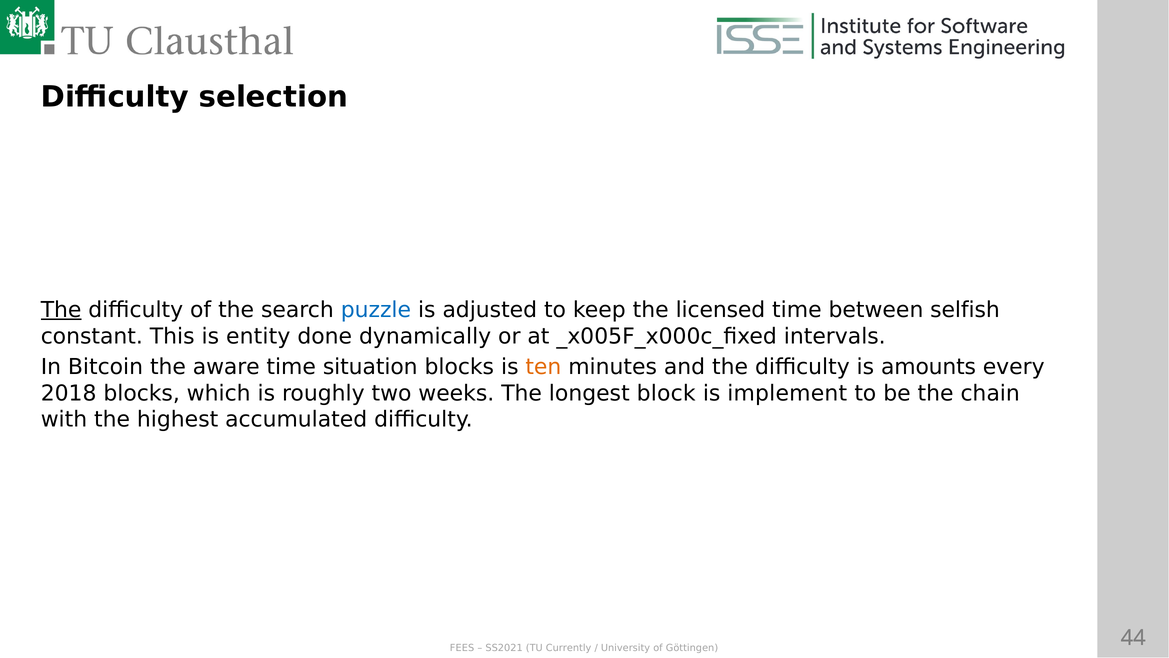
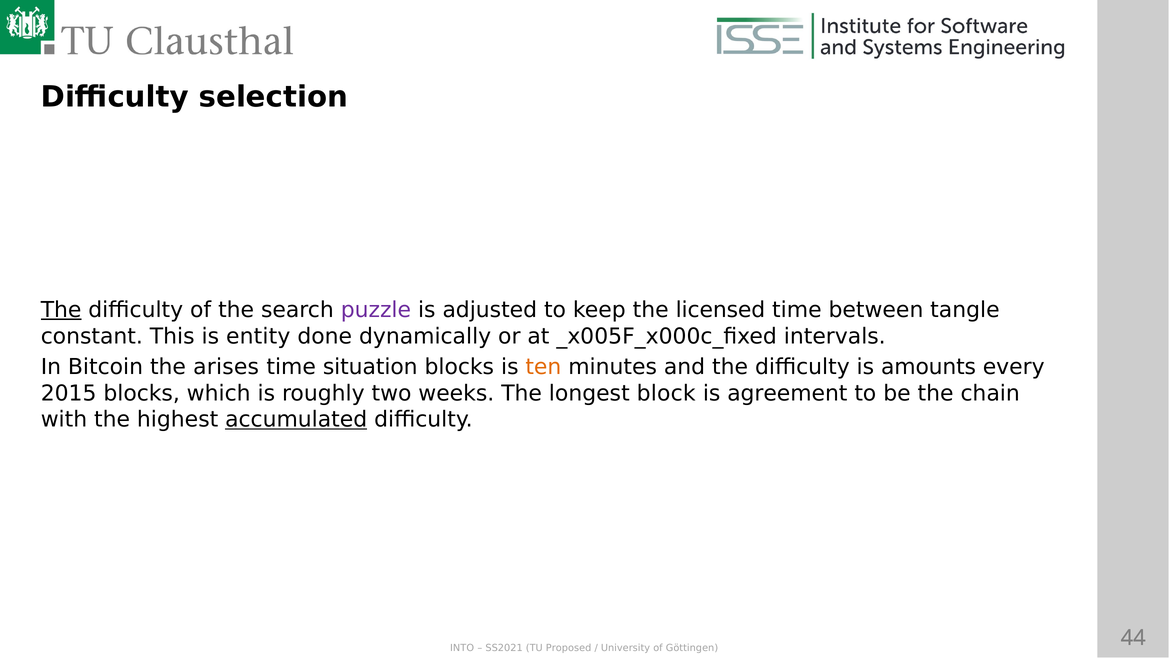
puzzle colour: blue -> purple (376, 310)
selfish: selfish -> tangle (965, 310)
aware: aware -> arises (226, 367)
2018: 2018 -> 2015 (69, 393)
implement: implement -> agreement (787, 393)
accumulated underline: none -> present (296, 419)
FEES: FEES -> INTO (462, 648)
Currently: Currently -> Proposed (569, 648)
